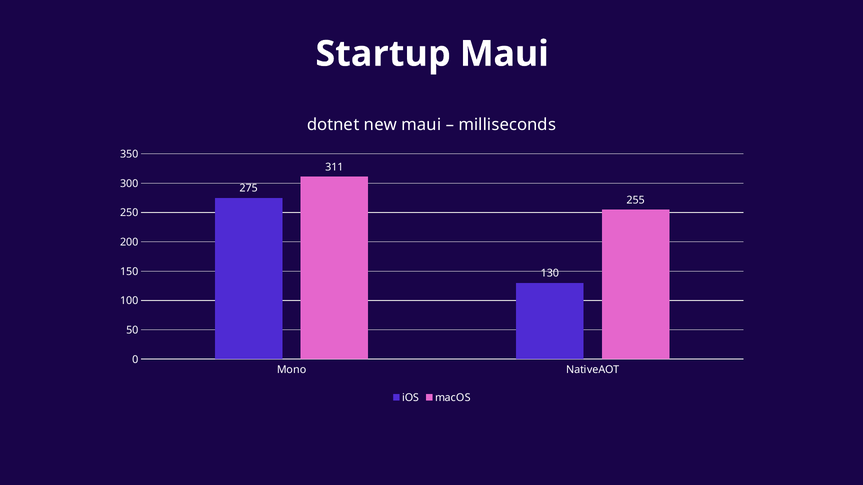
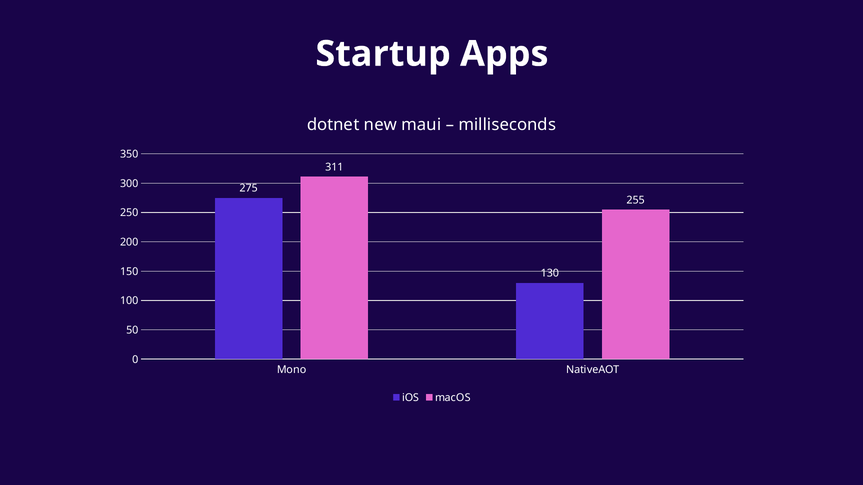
Startup Maui: Maui -> Apps (504, 54)
